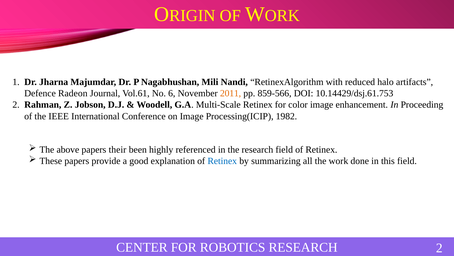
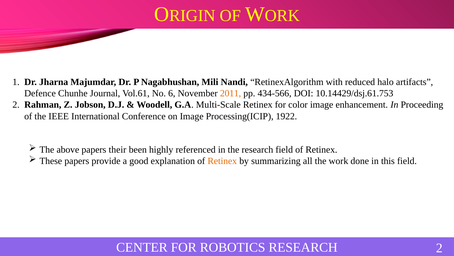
Radeon: Radeon -> Chunhe (73, 93)
859-566: 859-566 -> 434-566 (275, 93)
1982: 1982 -> 1922 (286, 116)
Retinex colour: blue -> orange (222, 161)
